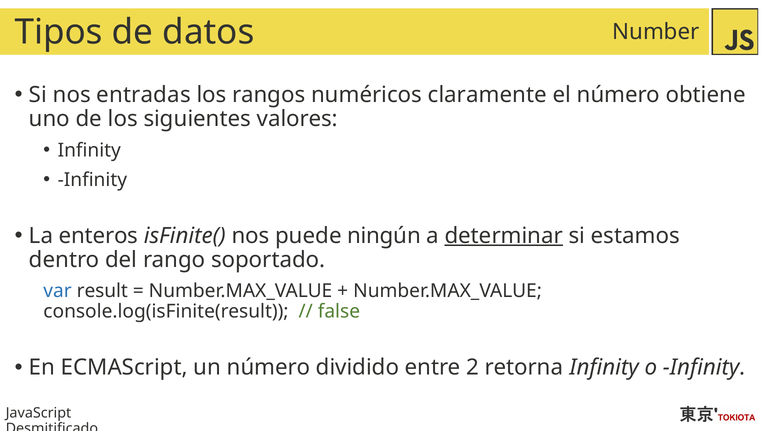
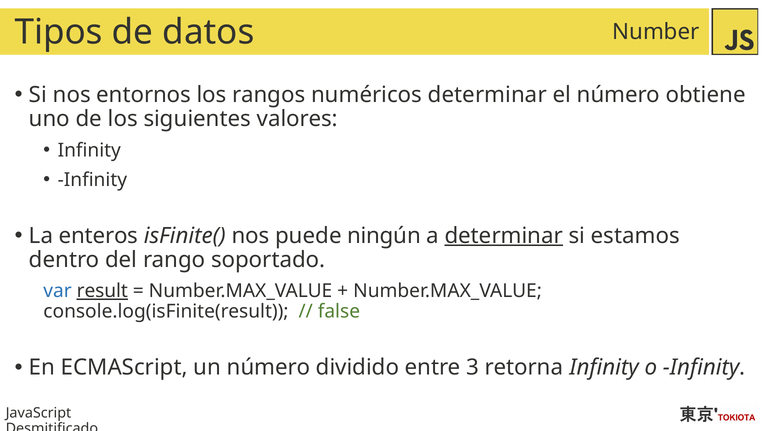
entradas: entradas -> entornos (144, 95)
numéricos claramente: claramente -> determinar (487, 95)
result underline: none -> present (102, 291)
2: 2 -> 3 (473, 367)
